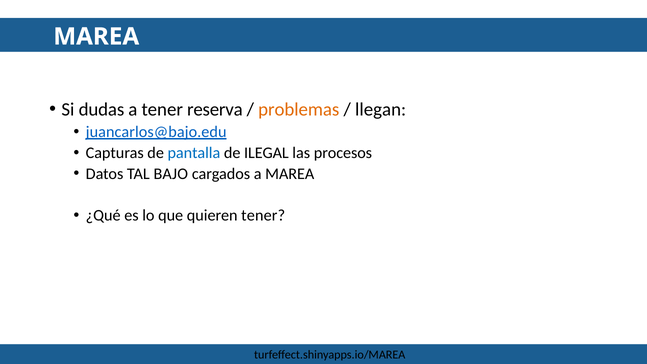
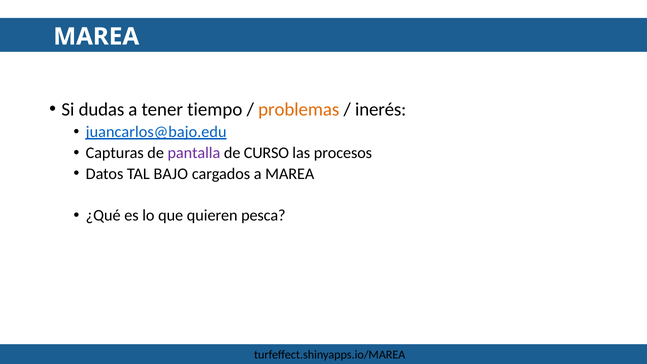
reserva: reserva -> tiempo (215, 109)
llegan: llegan -> inerés (381, 109)
pantalla colour: blue -> purple (194, 153)
ILEGAL: ILEGAL -> CURSO (266, 153)
quieren tener: tener -> pesca (263, 215)
